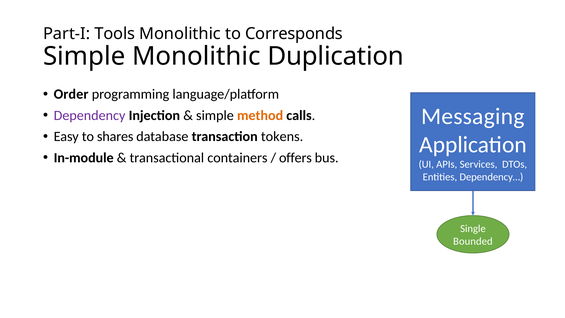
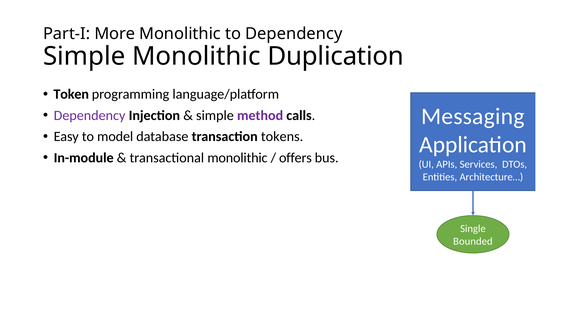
Tools: Tools -> More (115, 34)
to Corresponds: Corresponds -> Dependency (294, 34)
Order: Order -> Token (71, 94)
method colour: orange -> purple (260, 115)
shares: shares -> model (115, 137)
transactional containers: containers -> monolithic (237, 158)
Dependency…: Dependency… -> Architecture… (491, 177)
